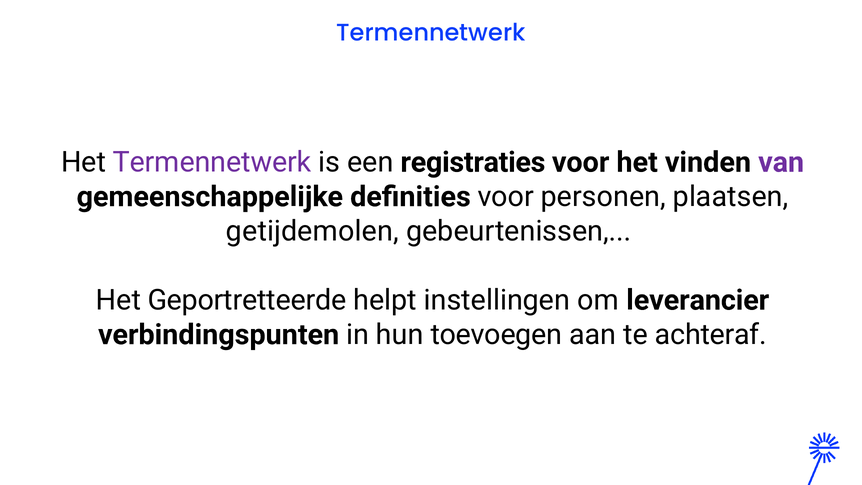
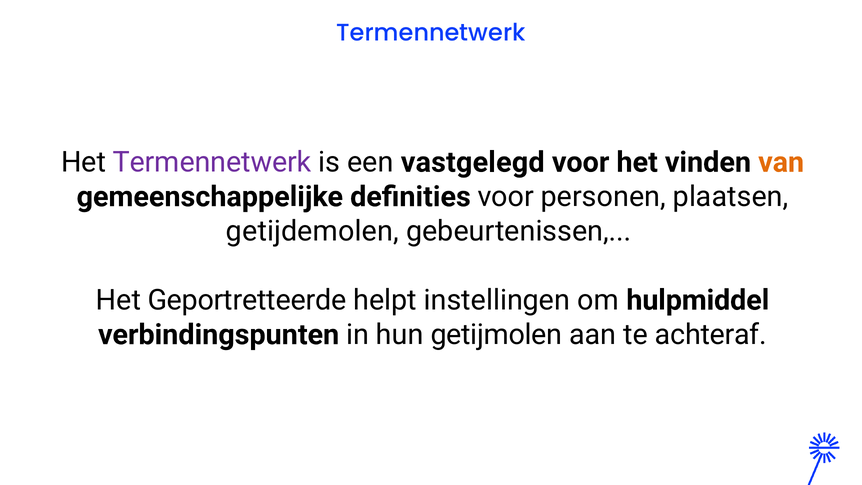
registraties: registraties -> vastgelegd (473, 162)
van colour: purple -> orange (781, 162)
leverancier: leverancier -> hulpmiddel (698, 300)
toevoegen: toevoegen -> getijmolen (496, 335)
